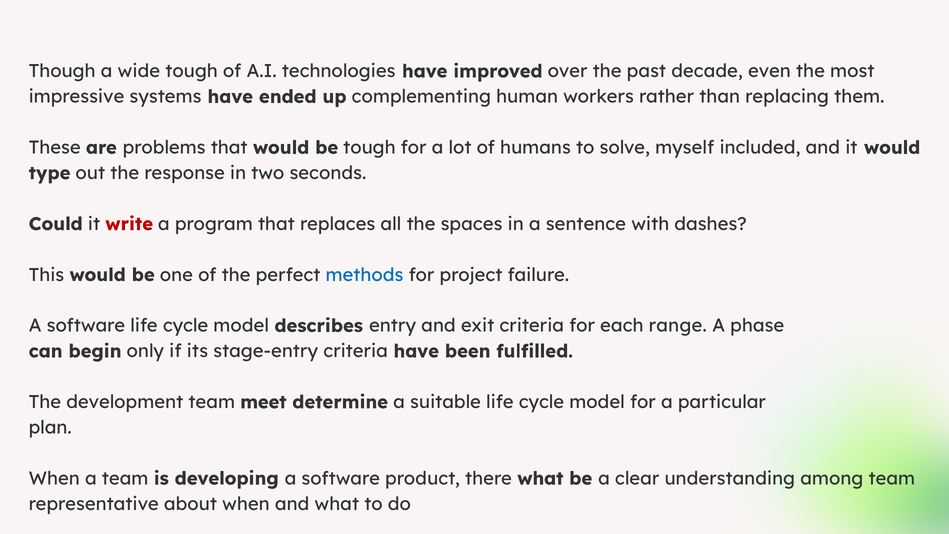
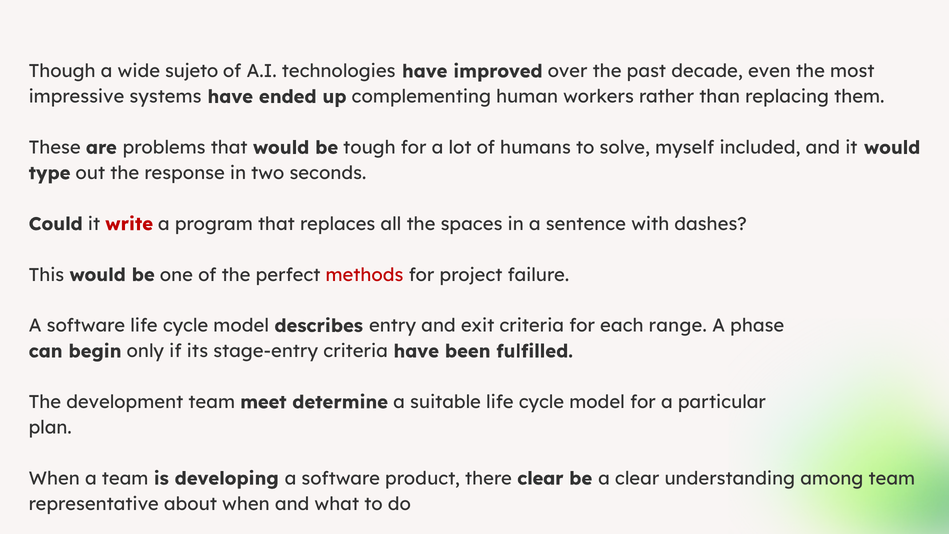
wide tough: tough -> sujeto (192, 71)
methods colour: blue -> red (364, 275)
there what: what -> clear (540, 478)
